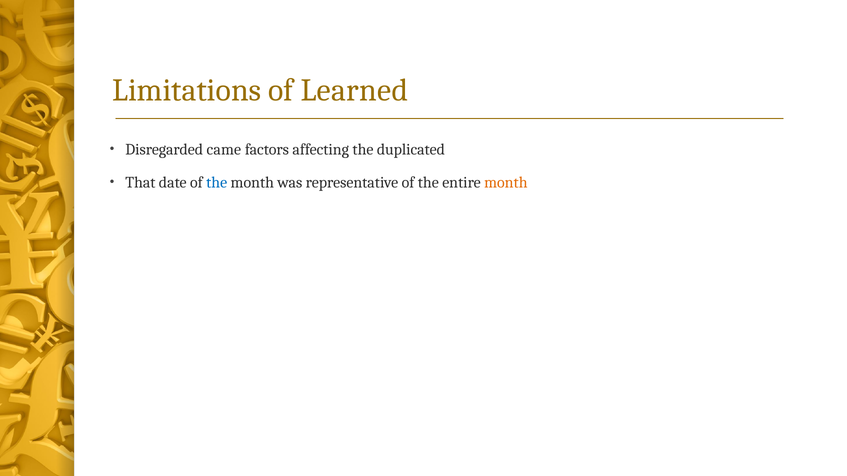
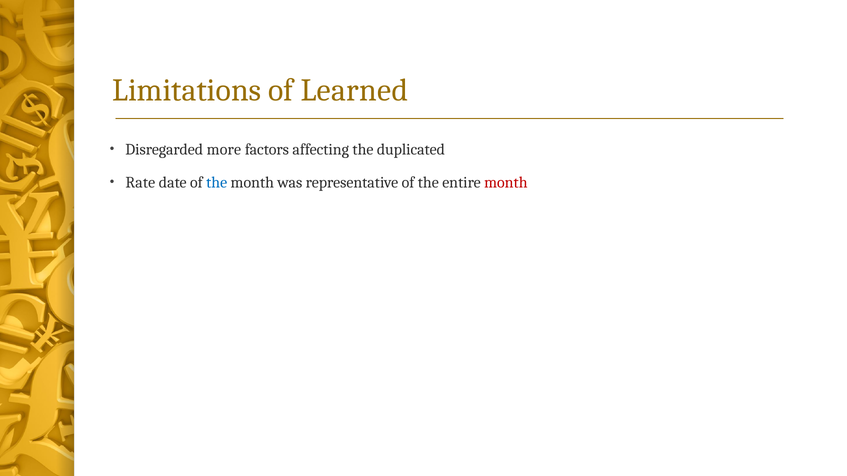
came: came -> more (224, 150)
That: That -> Rate (140, 183)
month colour: orange -> red (506, 183)
